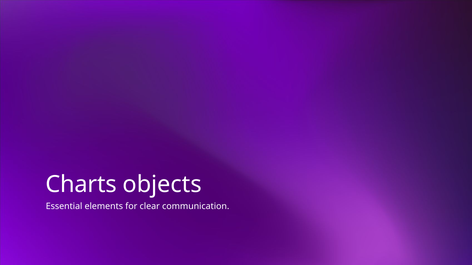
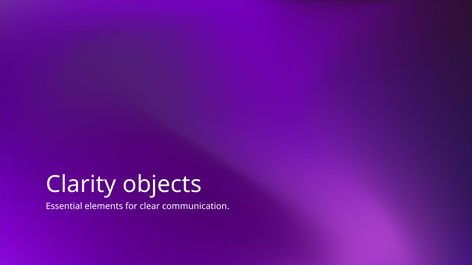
Charts: Charts -> Clarity (81, 185)
